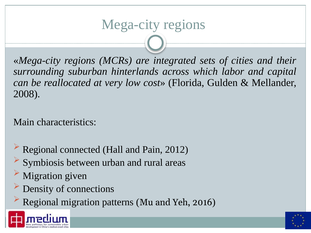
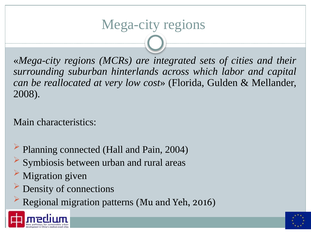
Regional: Regional -> Planning (40, 150)
2012: 2012 -> 2004 (177, 150)
